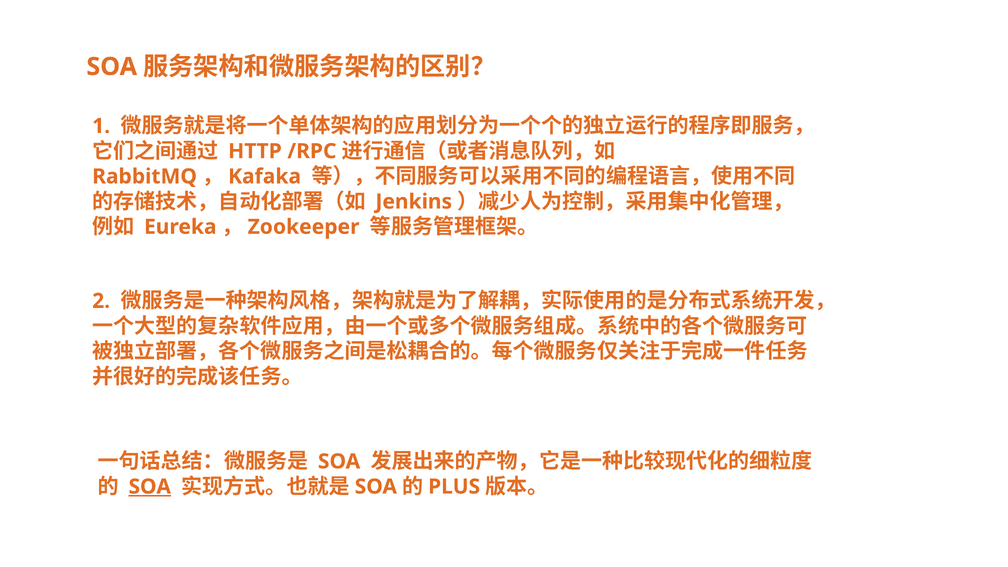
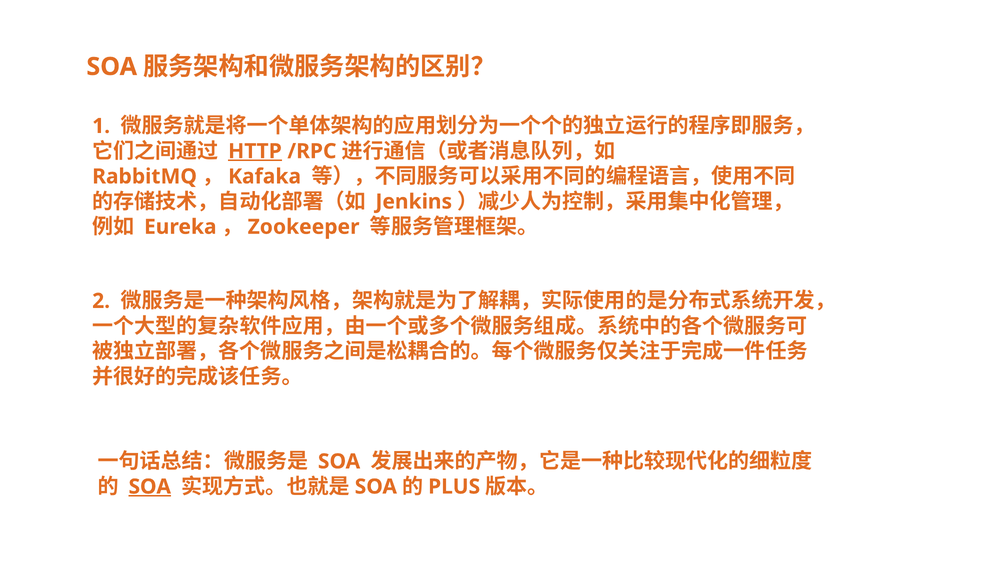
HTTP underline: none -> present (255, 151)
